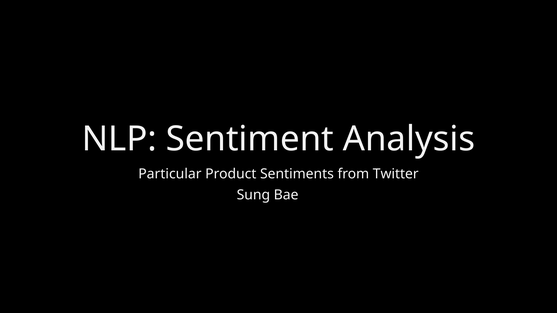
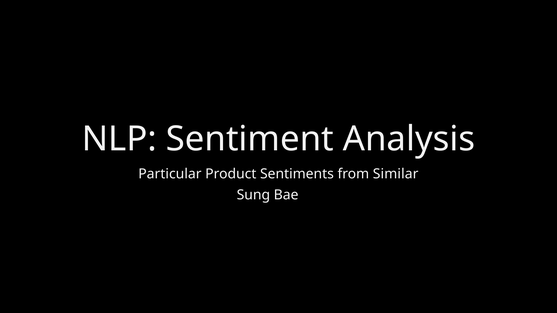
Twitter: Twitter -> Similar (396, 174)
